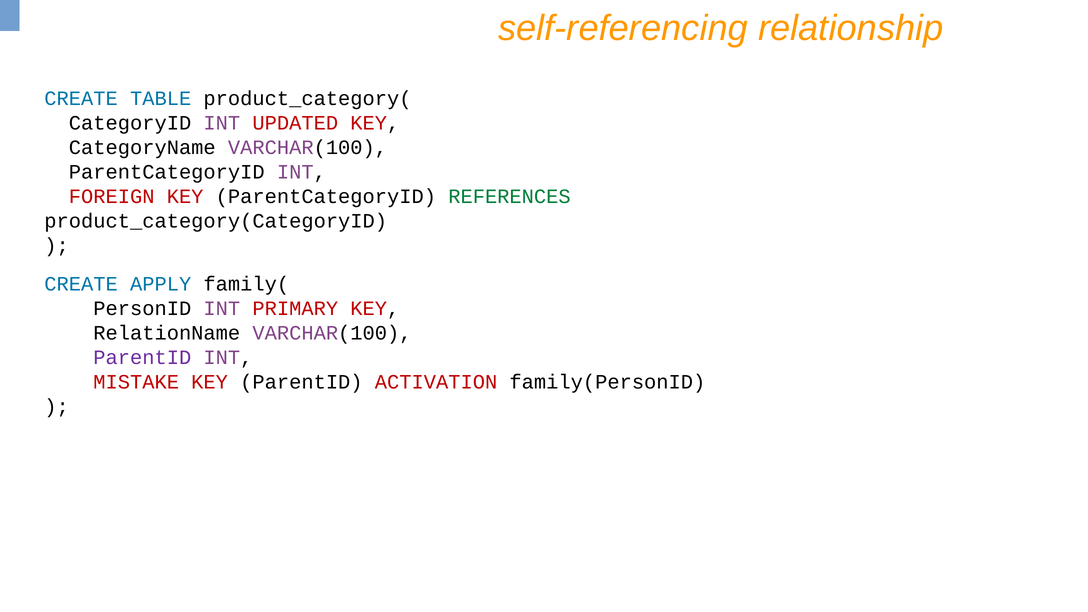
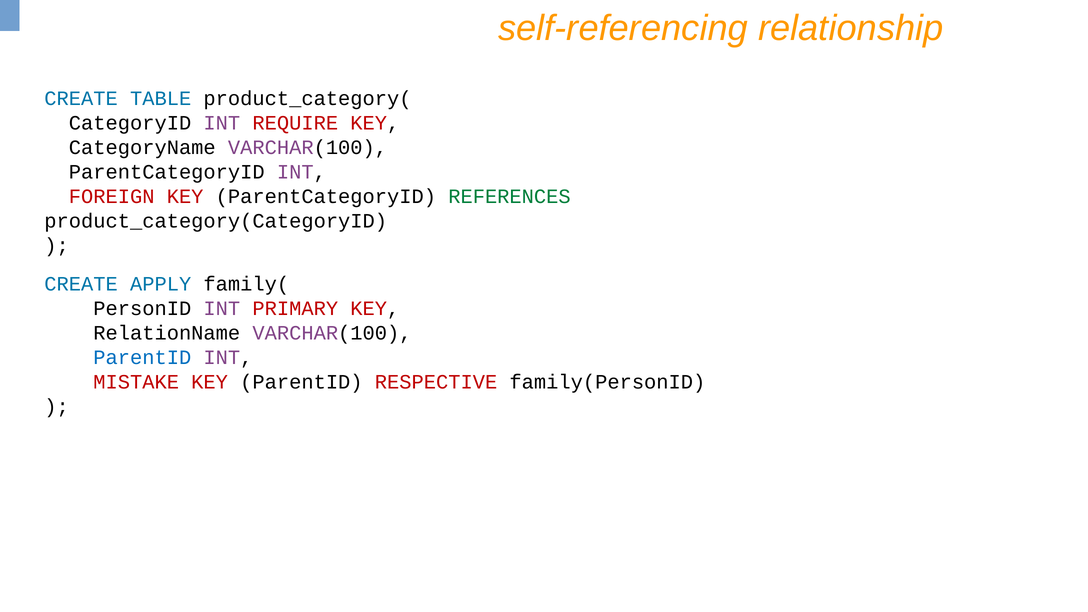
UPDATED: UPDATED -> REQUIRE (295, 123)
ParentID colour: purple -> blue (142, 358)
ACTIVATION: ACTIVATION -> RESPECTIVE (436, 382)
